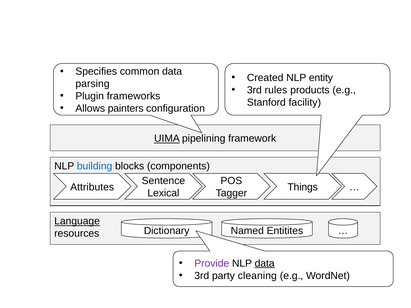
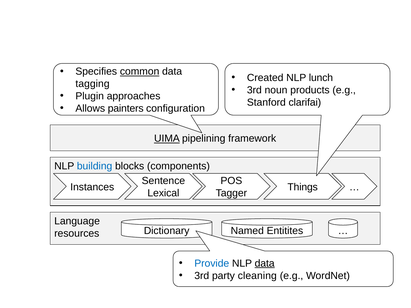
common underline: none -> present (140, 72)
entity: entity -> lunch (321, 78)
parsing: parsing -> tagging (93, 84)
rules: rules -> noun (276, 90)
frameworks: frameworks -> approaches (134, 96)
facility: facility -> clarifai (305, 102)
Attributes: Attributes -> Instances (92, 187)
Language underline: present -> none (77, 221)
Provide colour: purple -> blue (212, 264)
